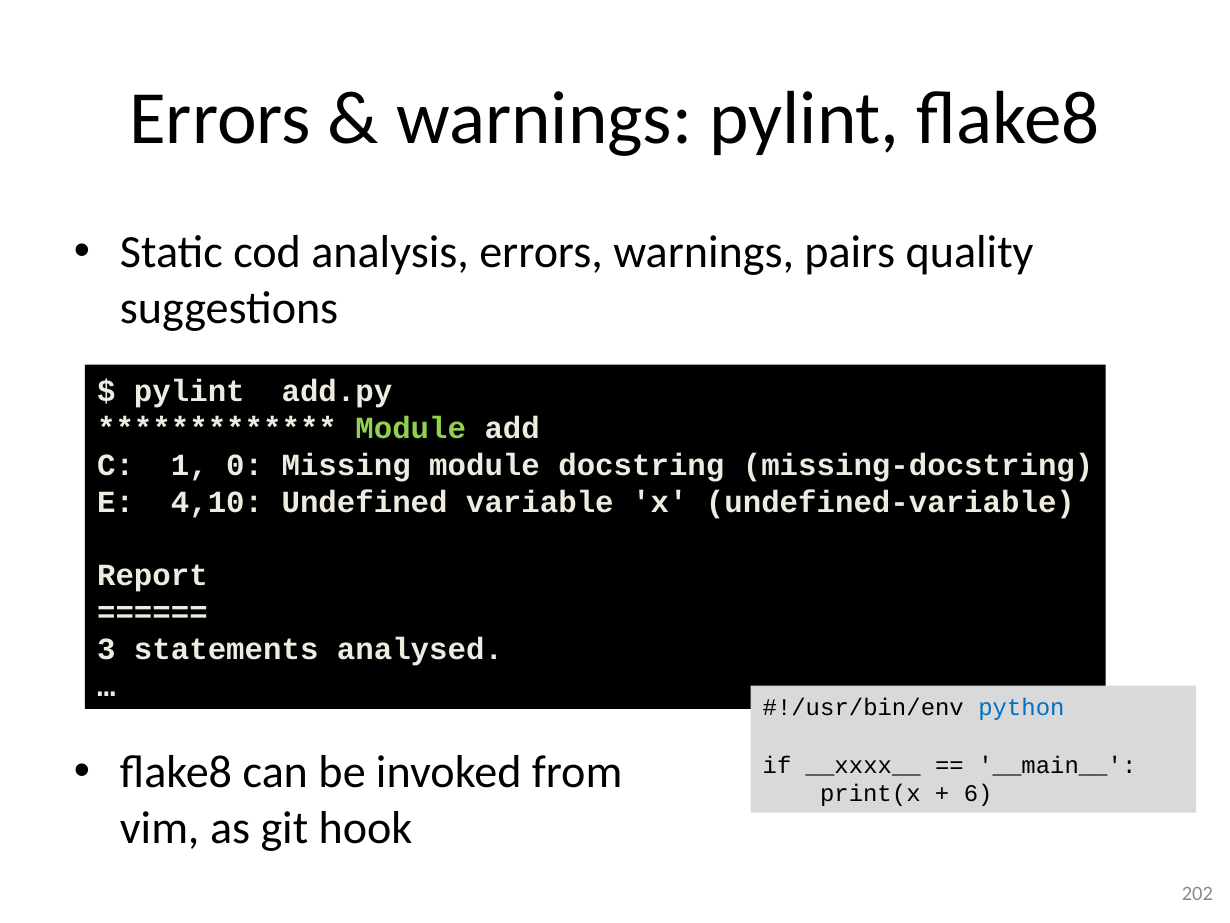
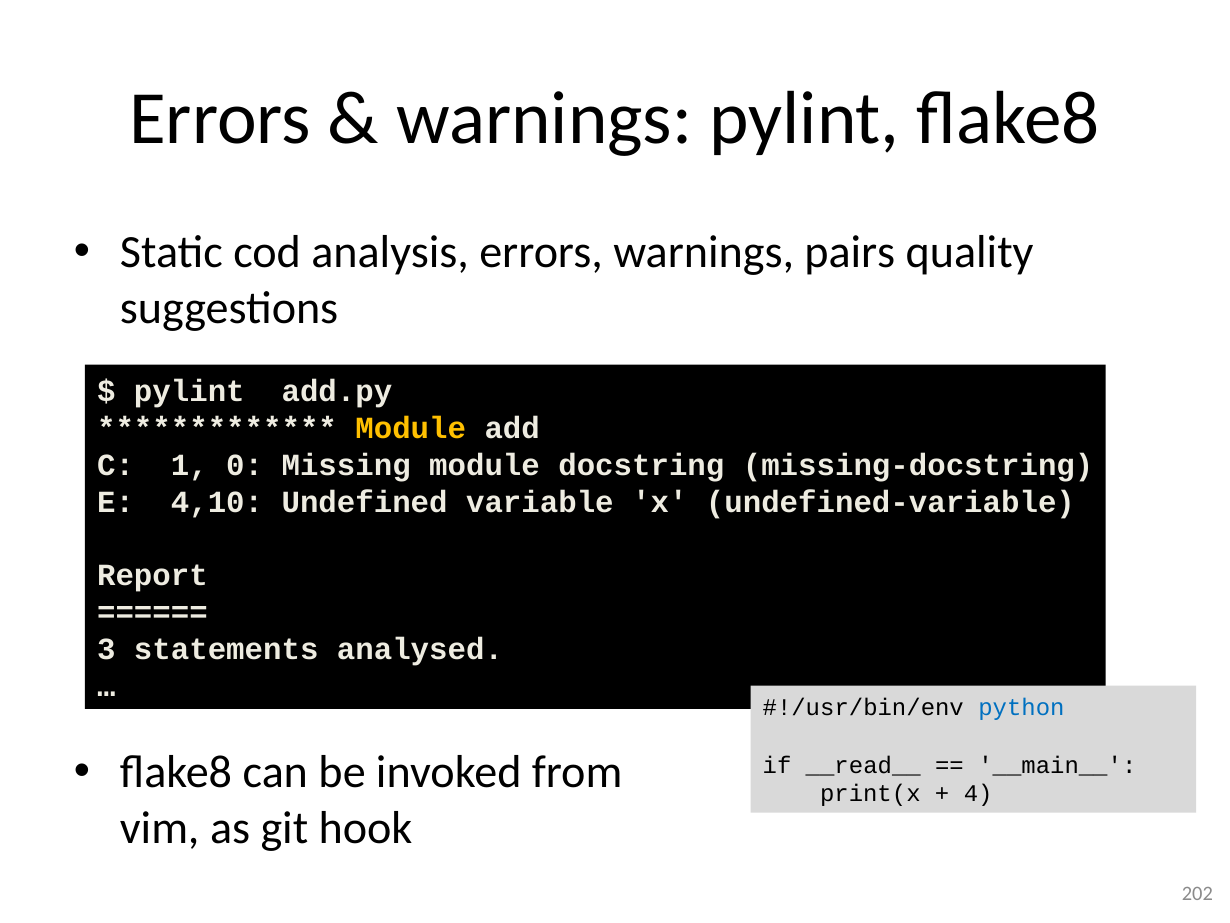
Module colour: light green -> yellow (411, 428)
__xxxx__: __xxxx__ -> __read__ (863, 765)
6: 6 -> 4 (978, 793)
